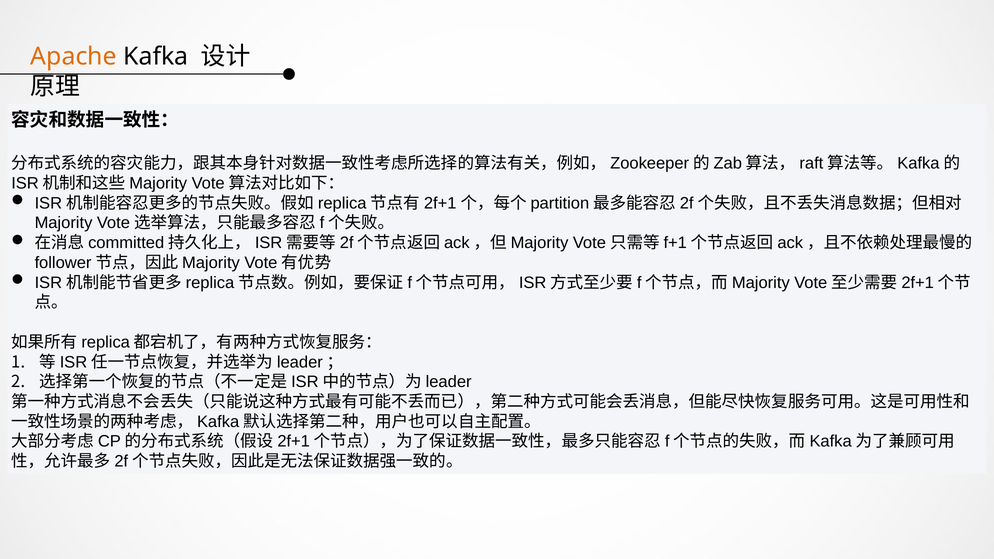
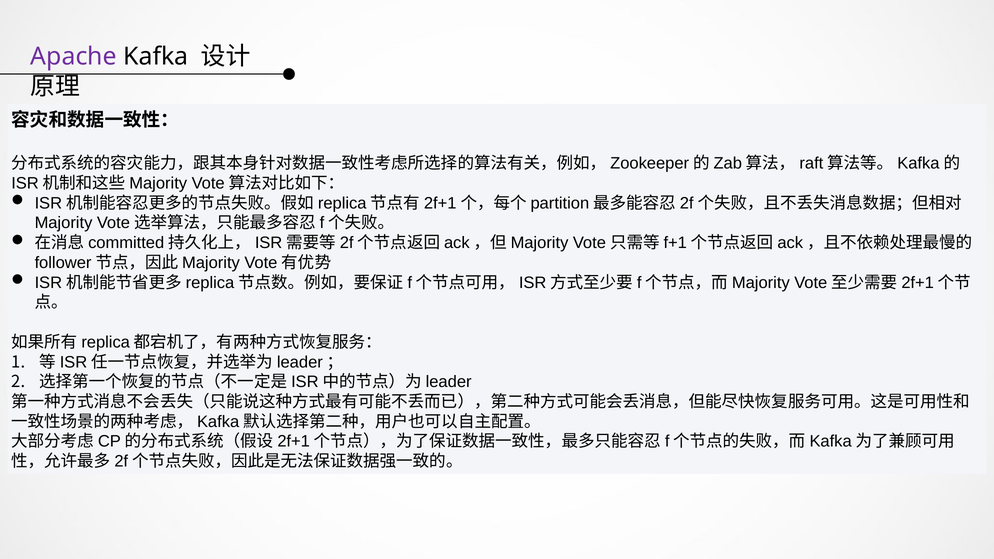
Apache colour: orange -> purple (74, 57)
